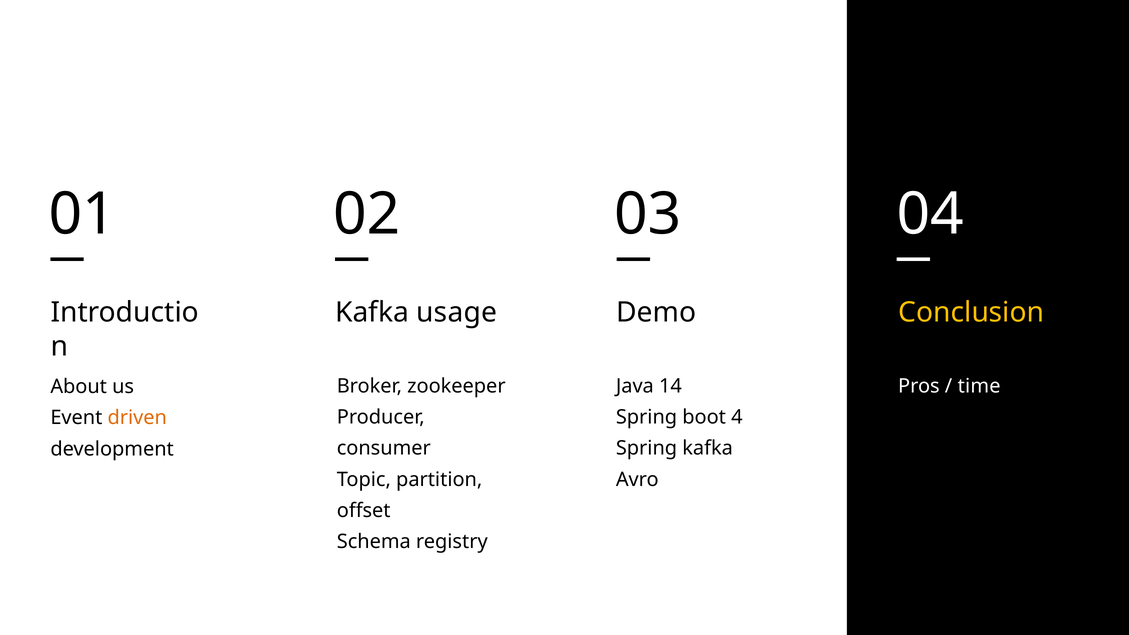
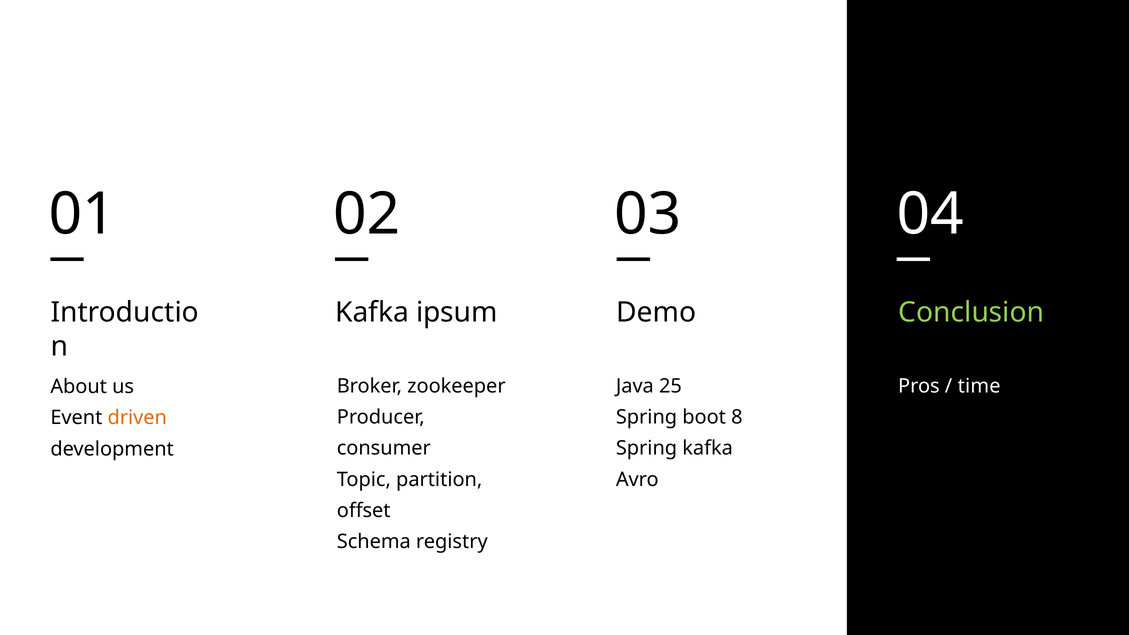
usage: usage -> ipsum (457, 313)
Conclusion colour: yellow -> light green (971, 313)
14: 14 -> 25 (670, 386)
4: 4 -> 8 (737, 417)
